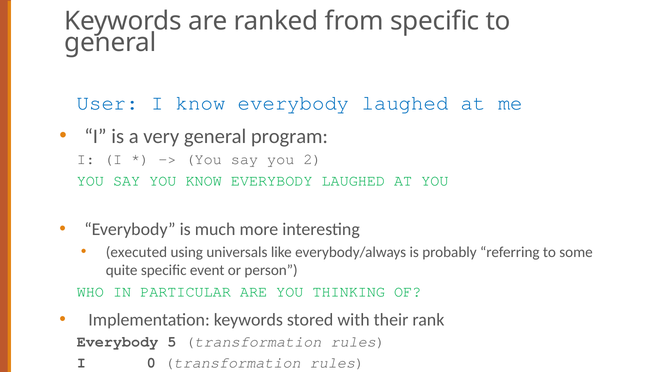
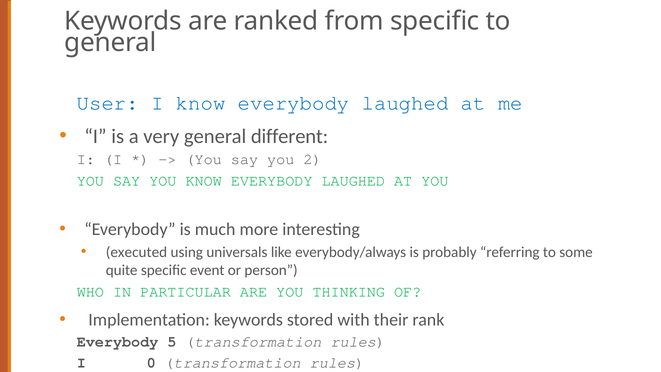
program: program -> different (290, 136)
